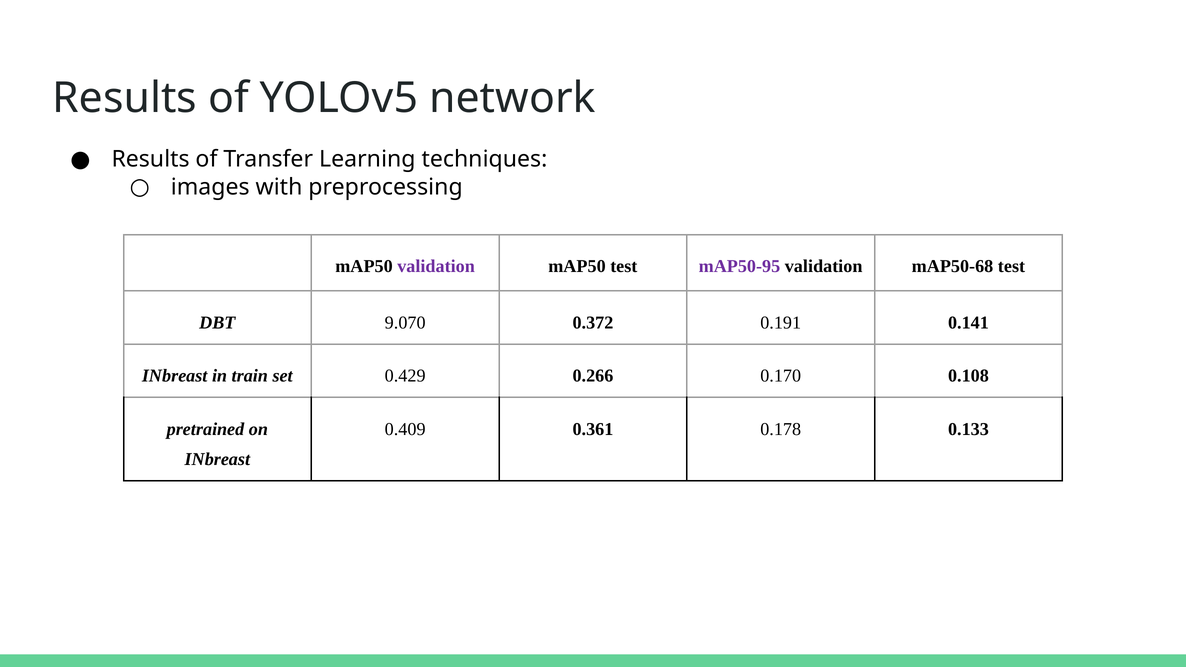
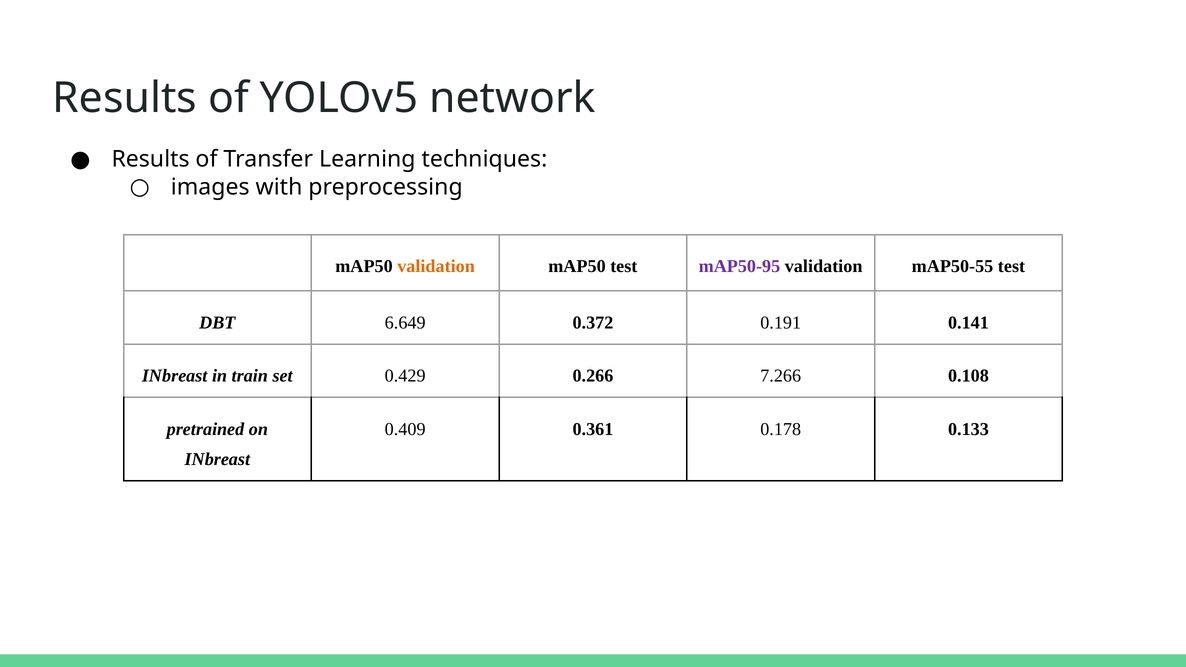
validation colour: purple -> orange (436, 267)
mAP50-68: mAP50-68 -> mAP50-55 (952, 267)
9.070: 9.070 -> 6.649 (405, 323)
0.170: 0.170 -> 7.266 (781, 376)
